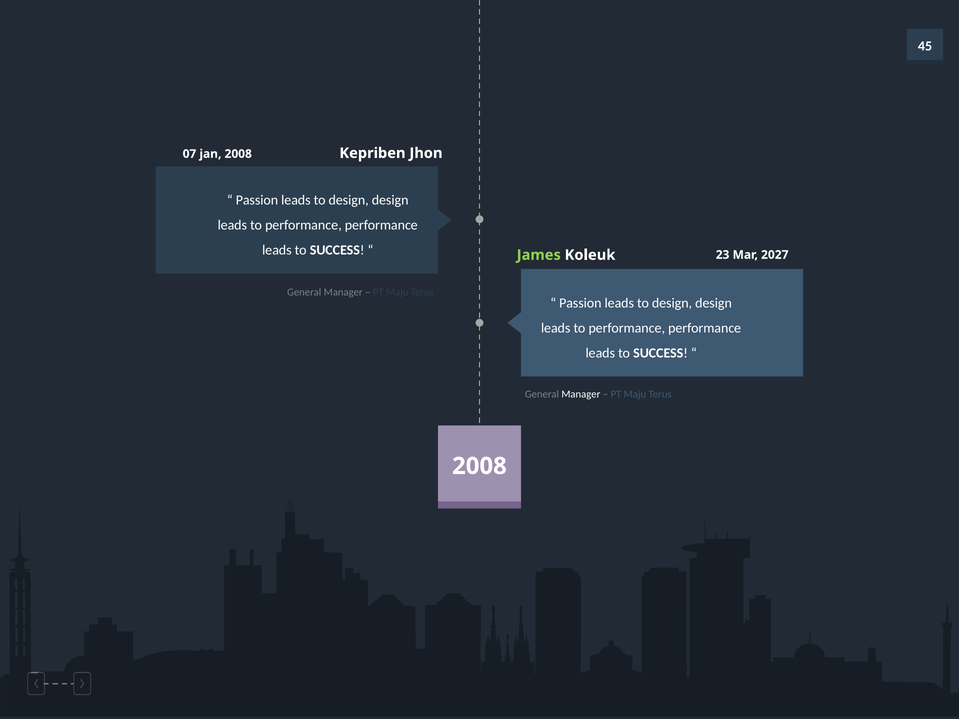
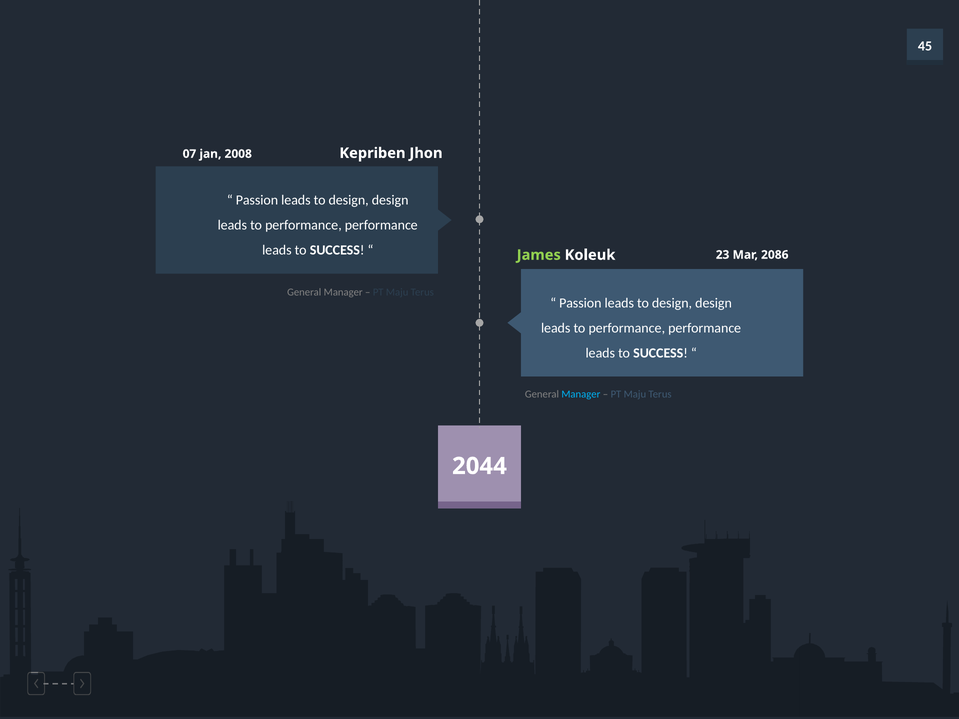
2027: 2027 -> 2086 (775, 255)
Manager colour: white -> light blue (581, 394)
2008: 2008 -> 2044 (479, 466)
